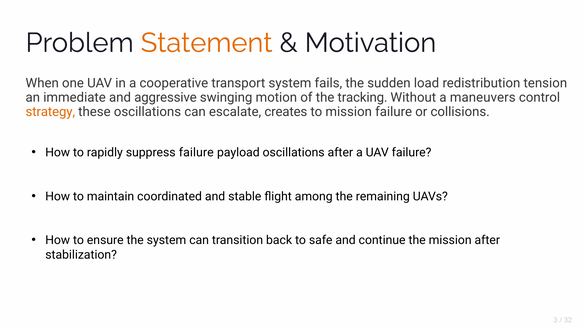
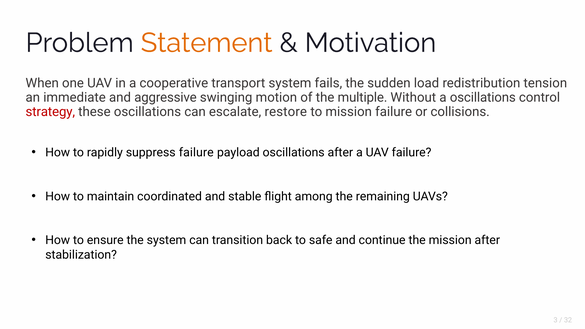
tracking: tracking -> multiple (362, 97)
a maneuvers: maneuvers -> oscillations (483, 97)
strategy colour: orange -> red (50, 112)
creates: creates -> restore (286, 112)
